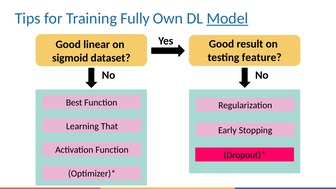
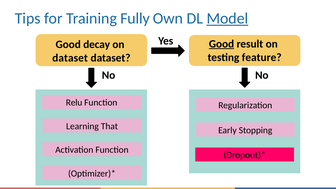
Good underline: none -> present (222, 44)
linear: linear -> decay (97, 44)
sigmoid: sigmoid -> dataset (70, 58)
Best: Best -> Relu (74, 103)
